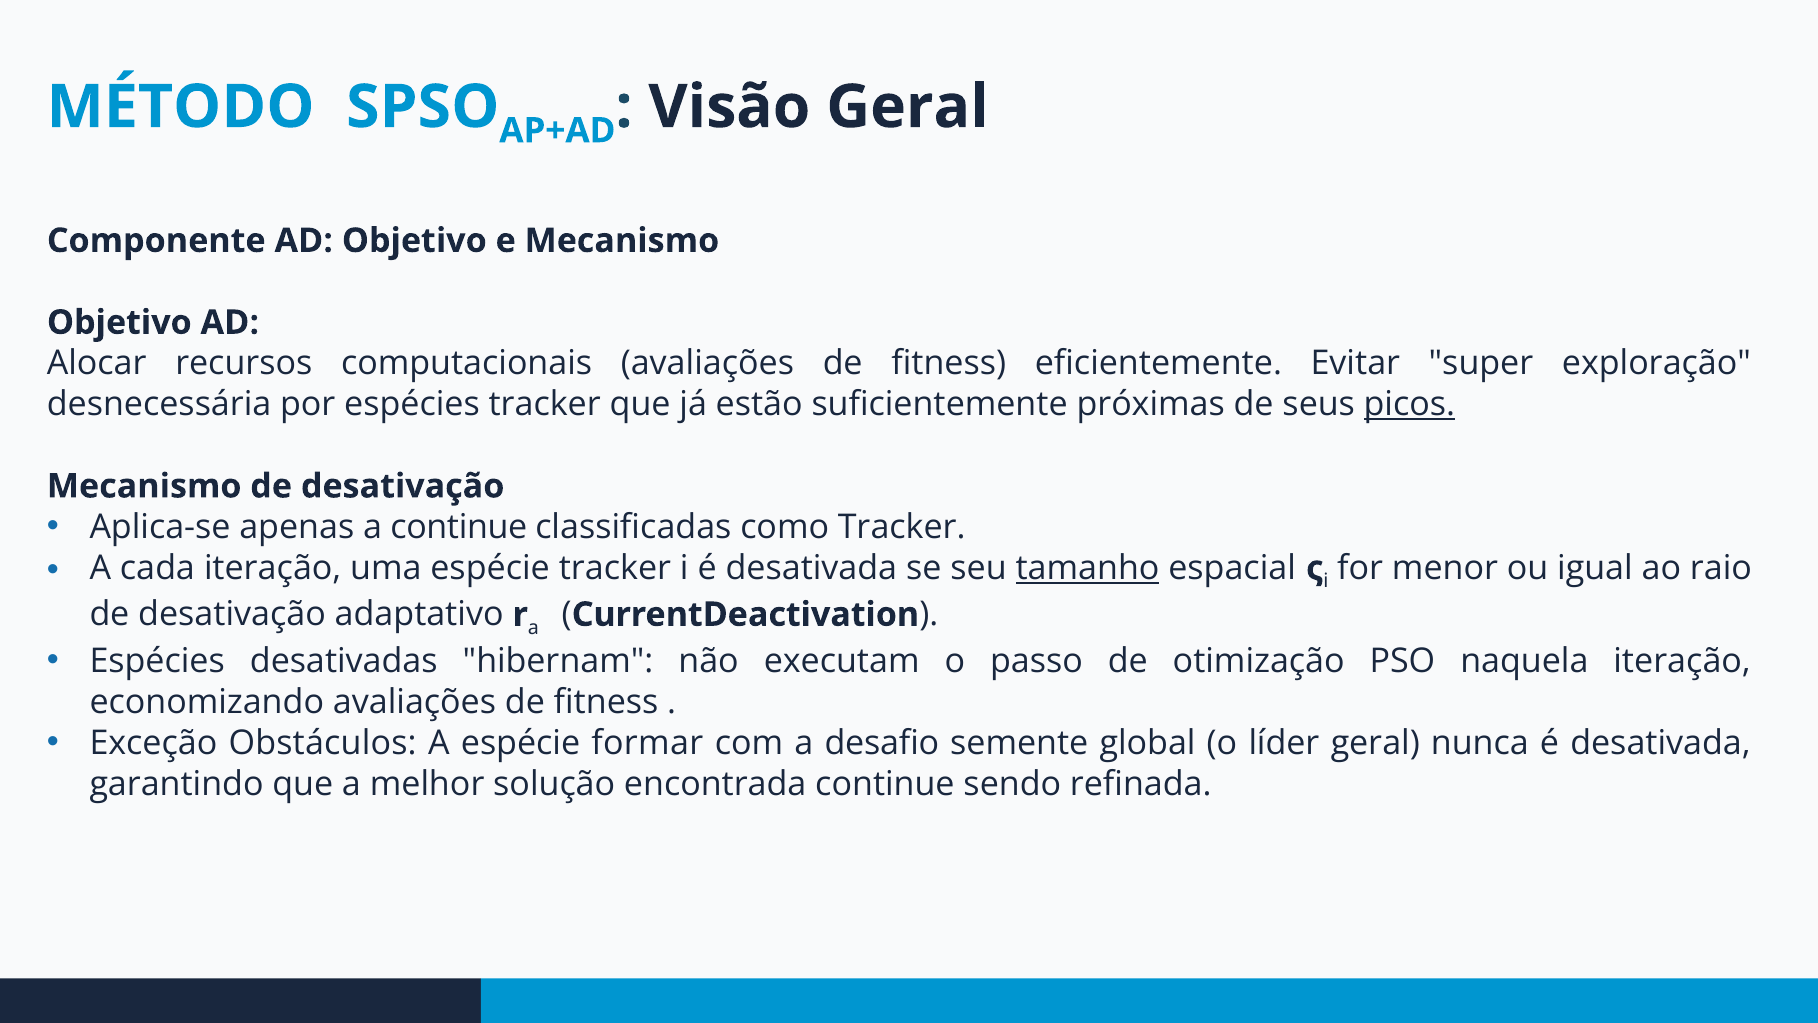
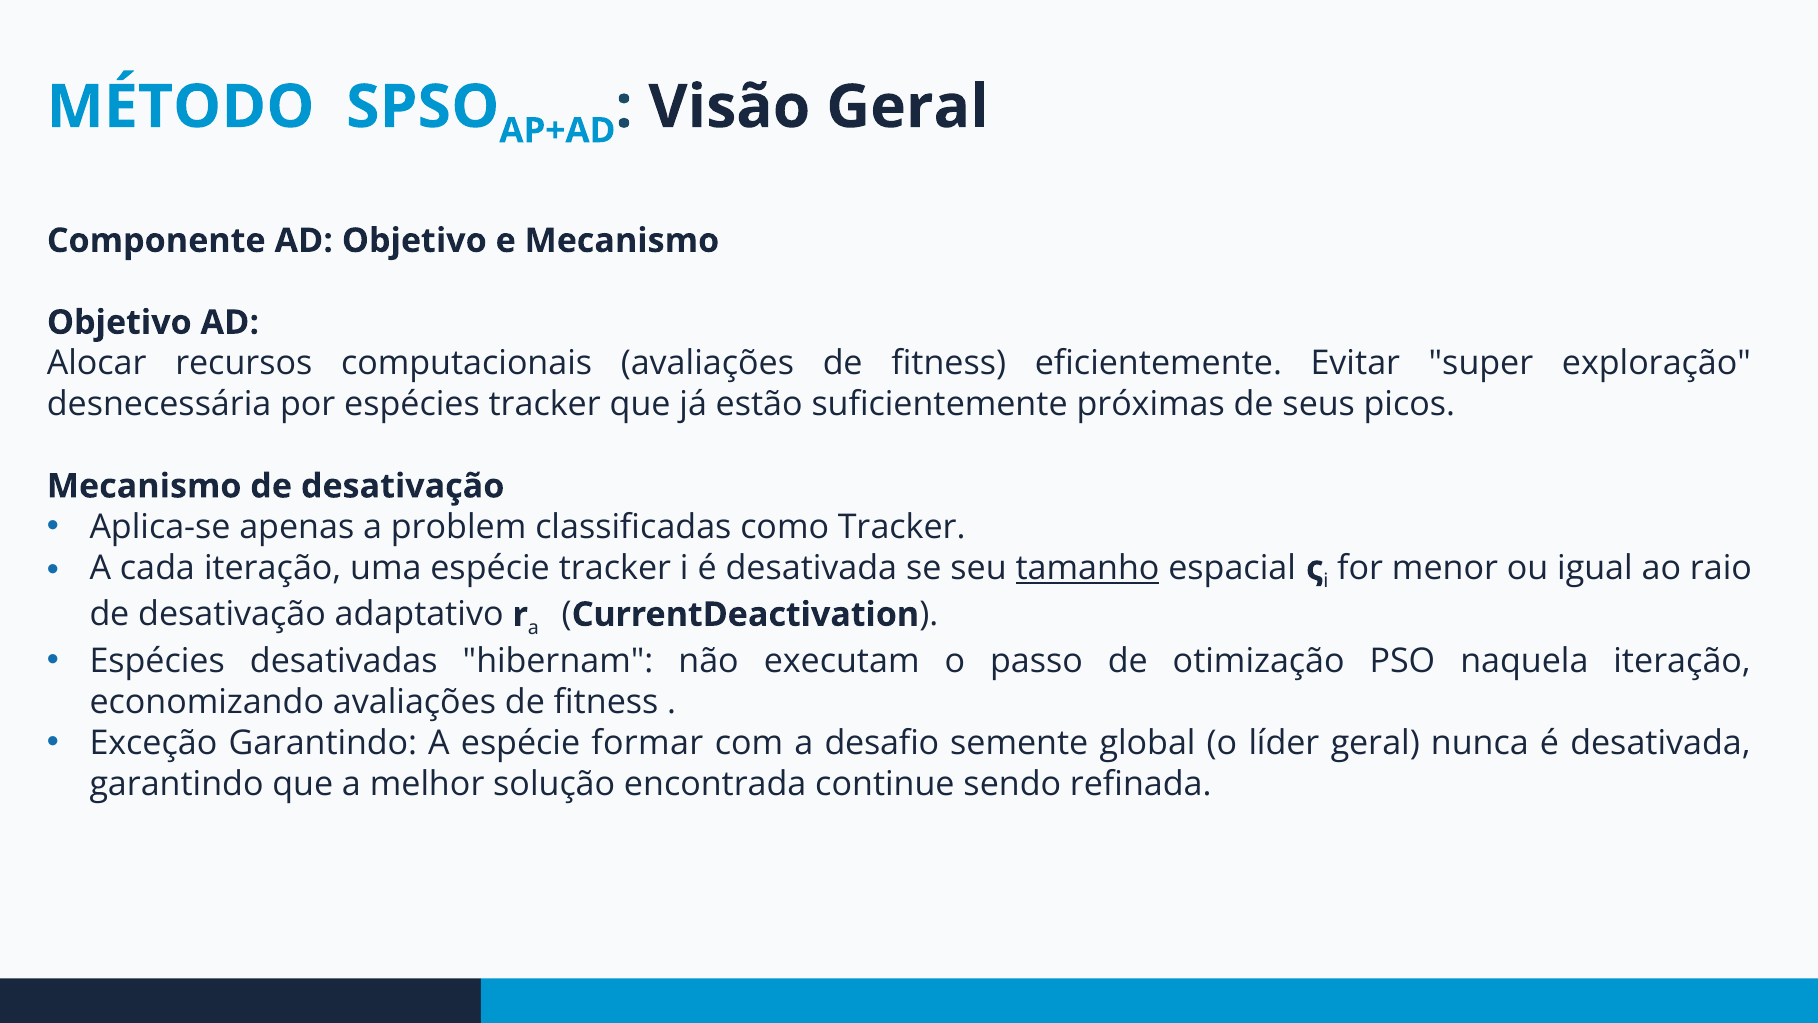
picos underline: present -> none (1409, 404)
a continue: continue -> problem (459, 527)
Exceção Obstáculos: Obstáculos -> Garantindo (323, 743)
